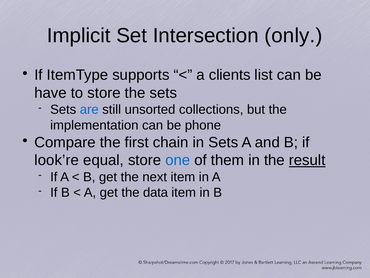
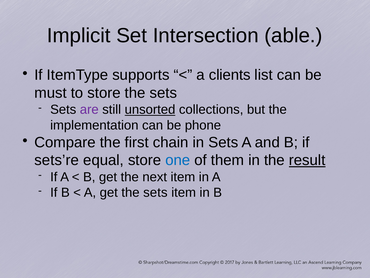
only: only -> able (293, 36)
have: have -> must (51, 93)
are colour: blue -> purple (89, 109)
unsorted underline: none -> present (150, 109)
look’re: look’re -> sets’re (57, 160)
get the data: data -> sets (155, 192)
